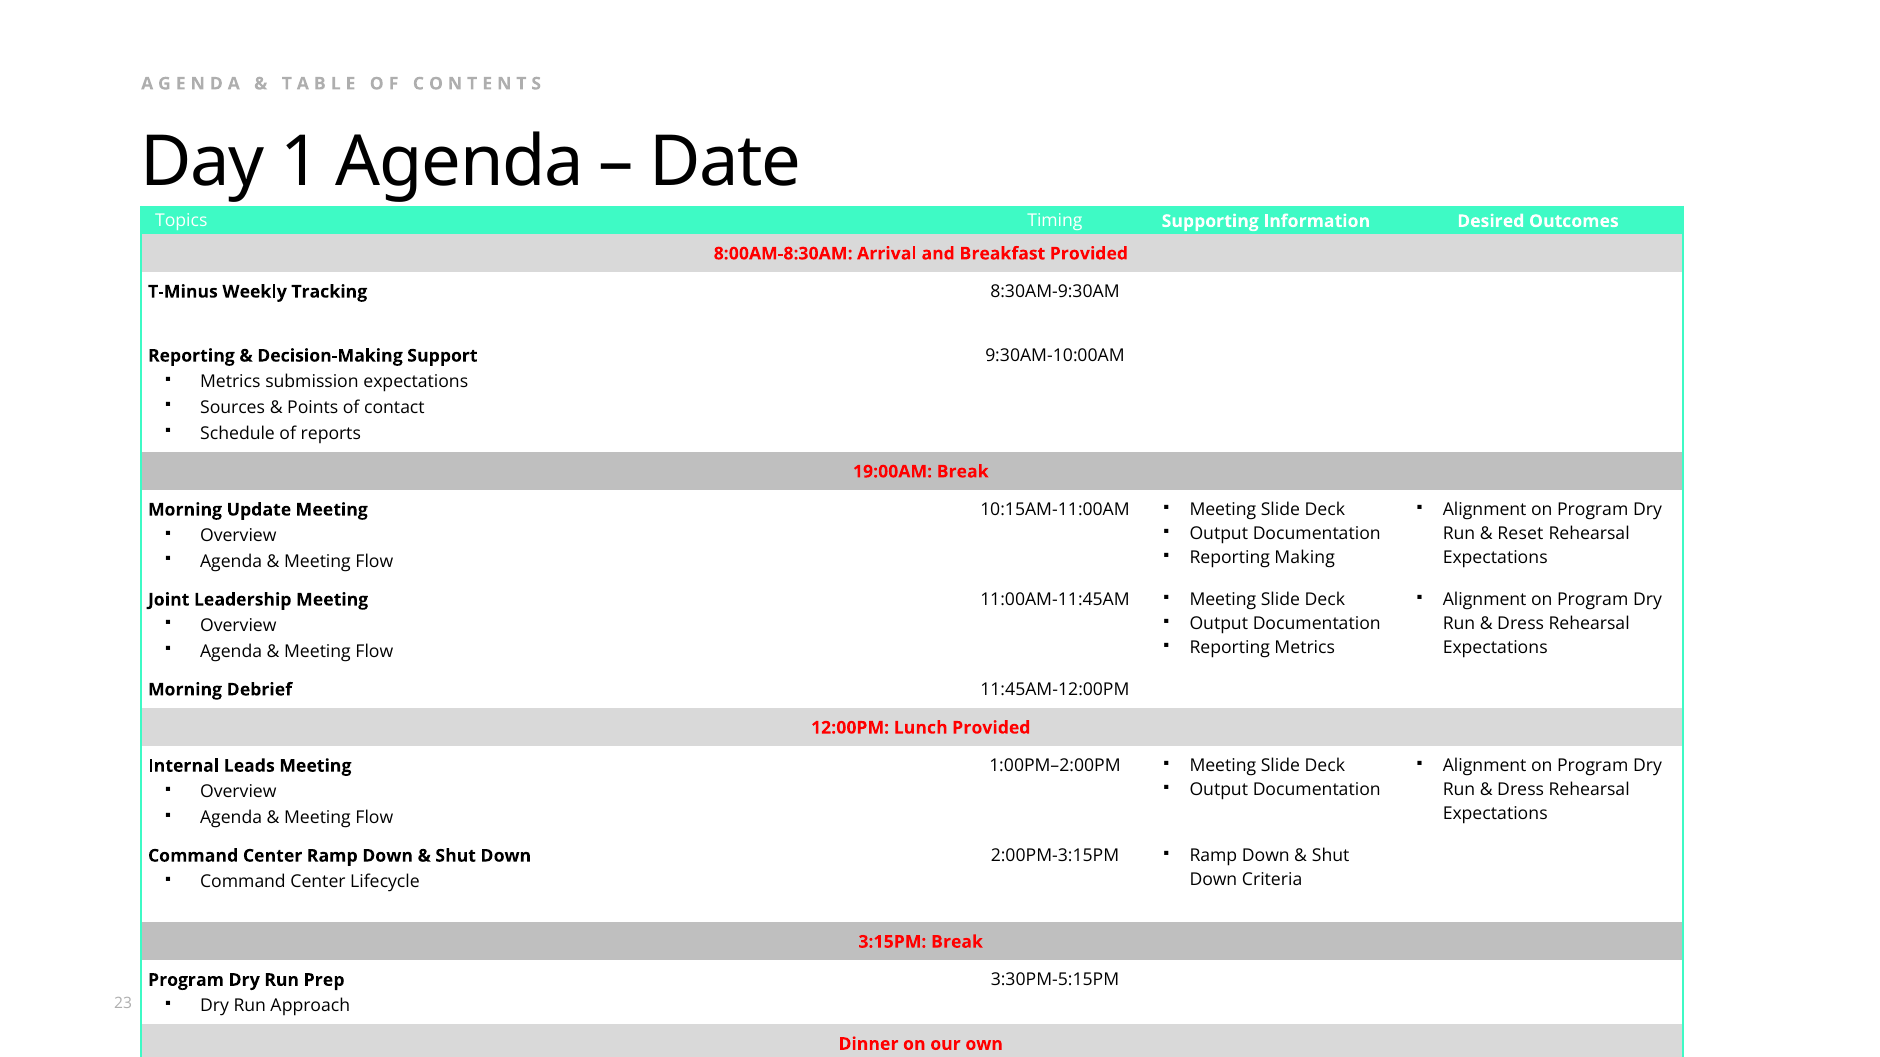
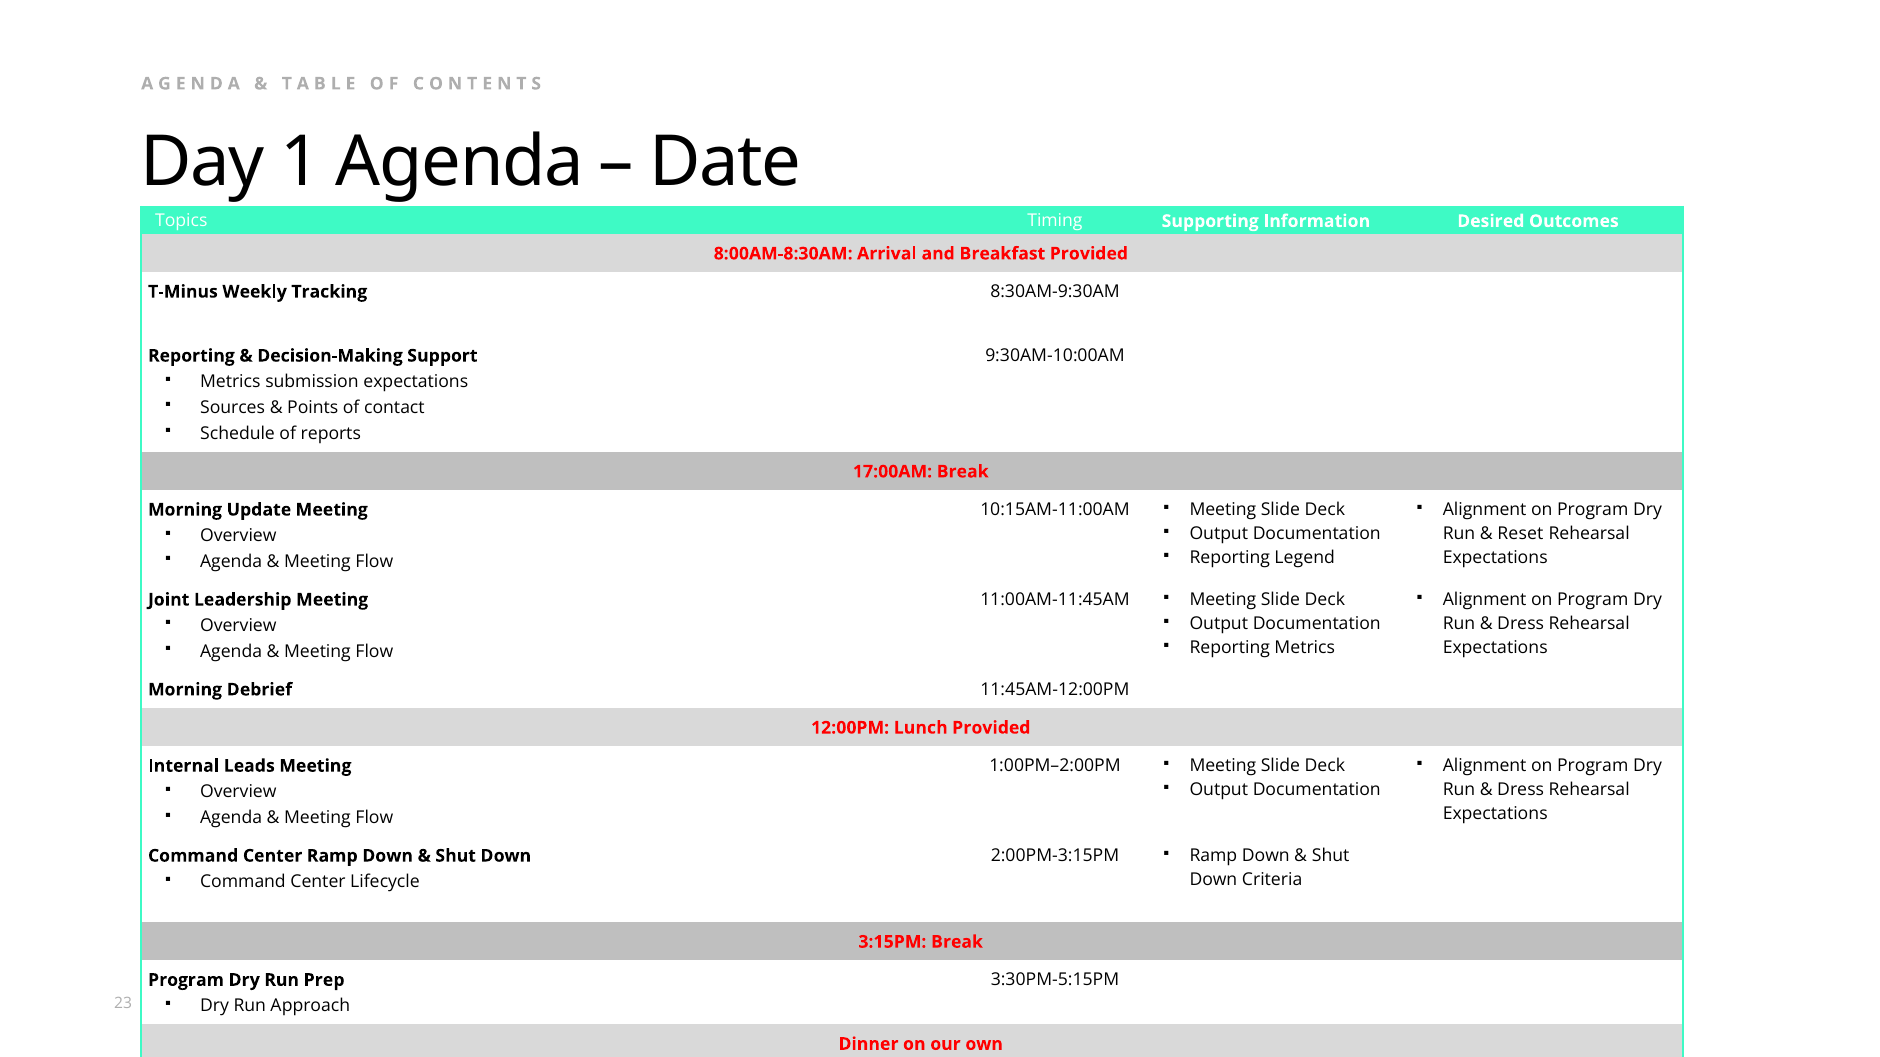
19:00AM: 19:00AM -> 17:00AM (893, 472)
Making: Making -> Legend (1305, 558)
